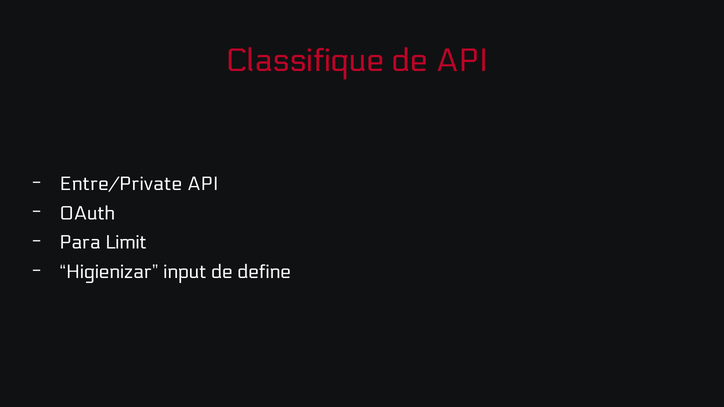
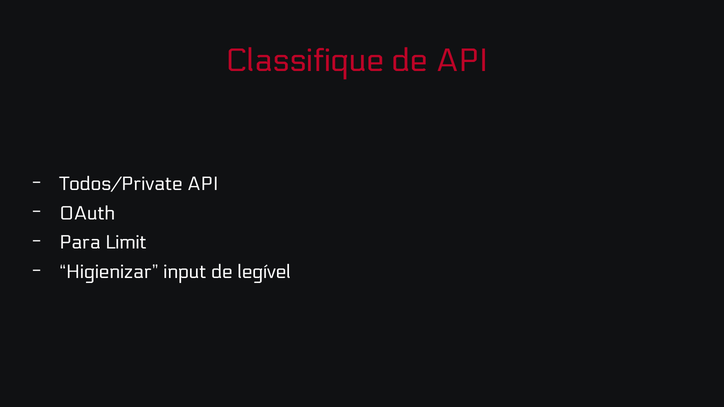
Entre/Private: Entre/Private -> Todos/Private (121, 184)
define: define -> legível (264, 272)
